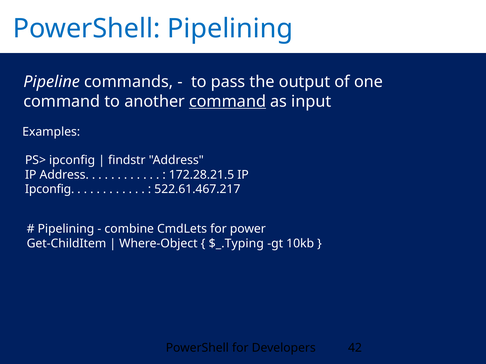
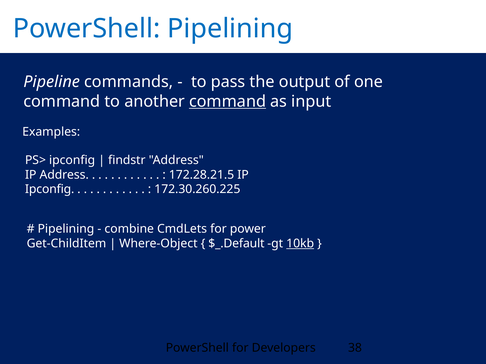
522.61.467.217: 522.61.467.217 -> 172.30.260.225 (197, 190)
$_.Typing: $_.Typing -> $_.Default (236, 244)
10kb underline: none -> present (300, 244)
42: 42 -> 38 (355, 348)
